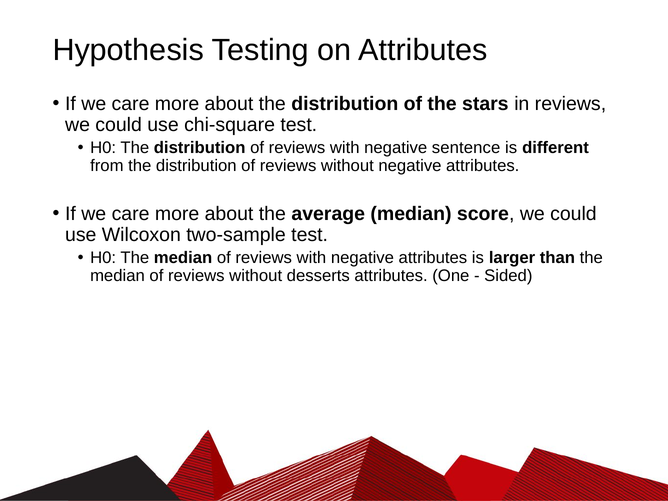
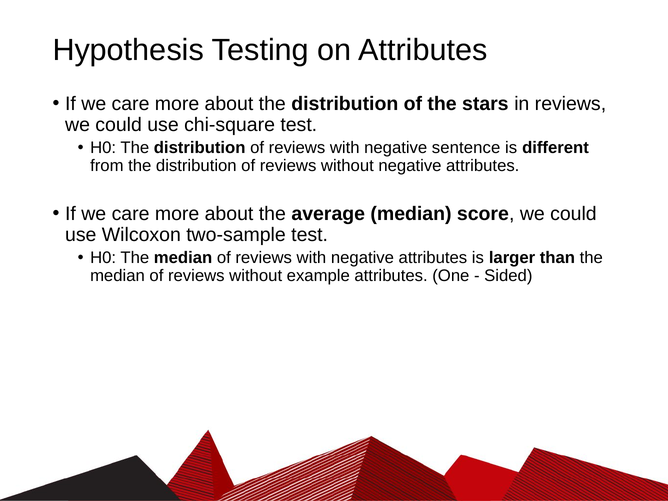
desserts: desserts -> example (318, 276)
